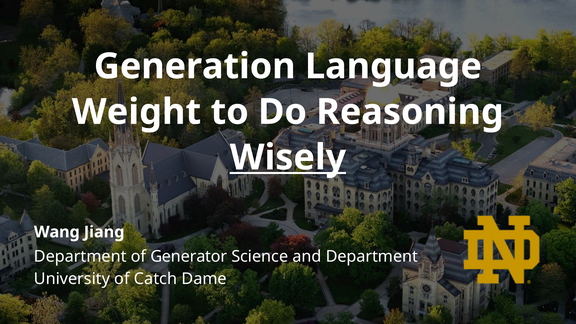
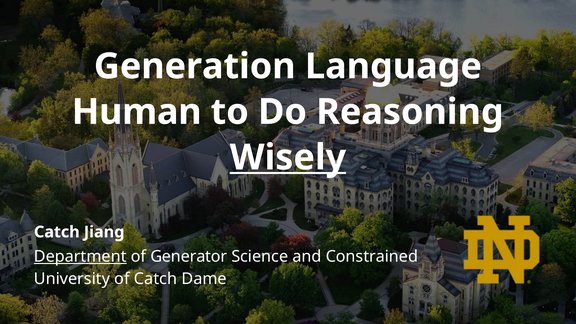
Weight: Weight -> Human (137, 112)
Wang: Wang -> Catch (57, 232)
Department underline: none -> present (80, 257)
and Department: Department -> Constrained (372, 257)
